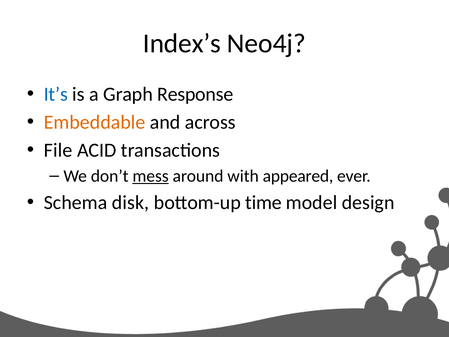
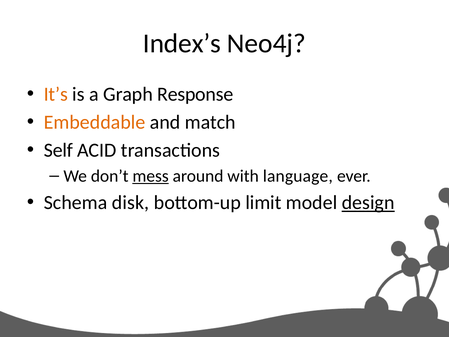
It’s colour: blue -> orange (56, 94)
across: across -> match (210, 122)
File: File -> Self (58, 150)
appeared: appeared -> language (298, 176)
time: time -> limit (263, 203)
design underline: none -> present (368, 203)
